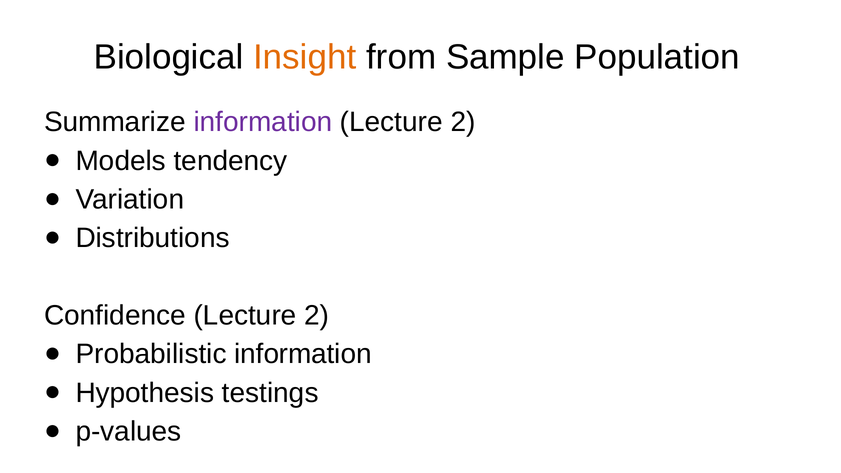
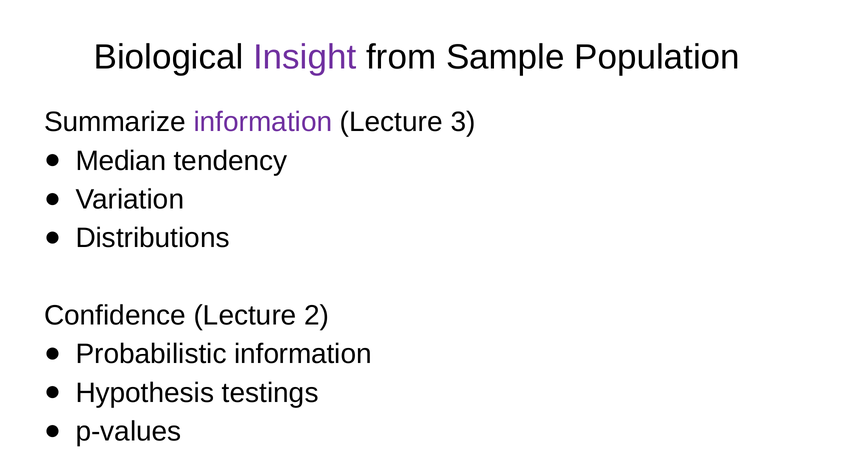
Insight colour: orange -> purple (305, 57)
2: 2 -> 3 (463, 122)
Models: Models -> Median (121, 161)
